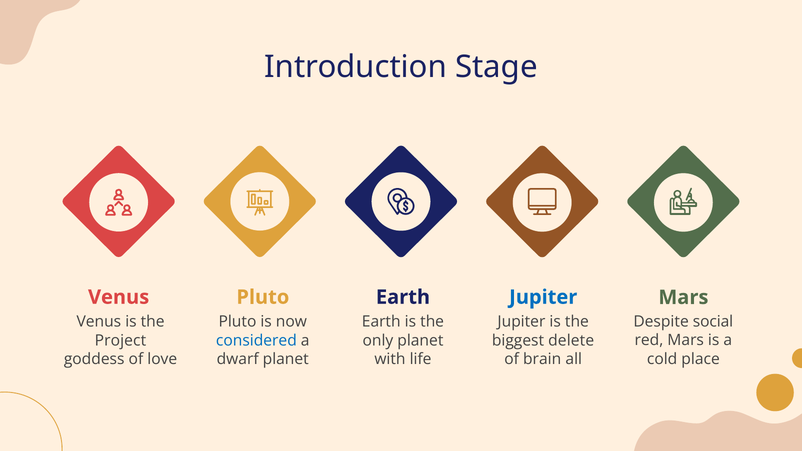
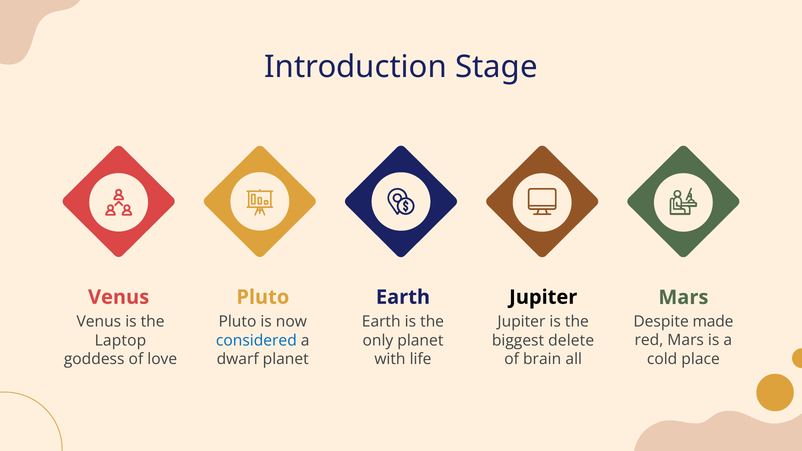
Jupiter colour: blue -> black (543, 297)
social: social -> made (713, 322)
Project: Project -> Laptop (120, 341)
